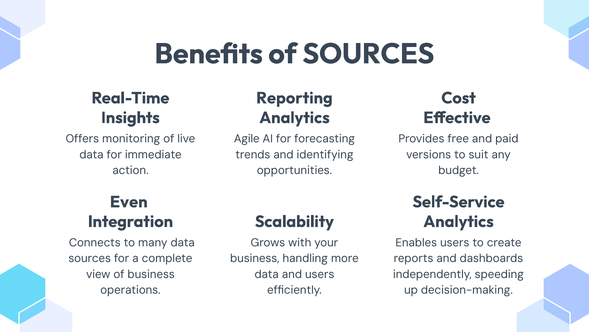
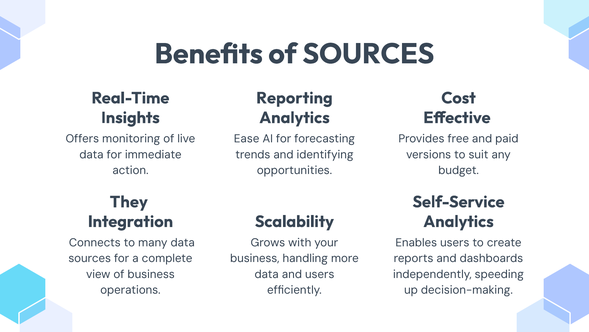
Agile: Agile -> Ease (247, 139)
Even: Even -> They (129, 202)
